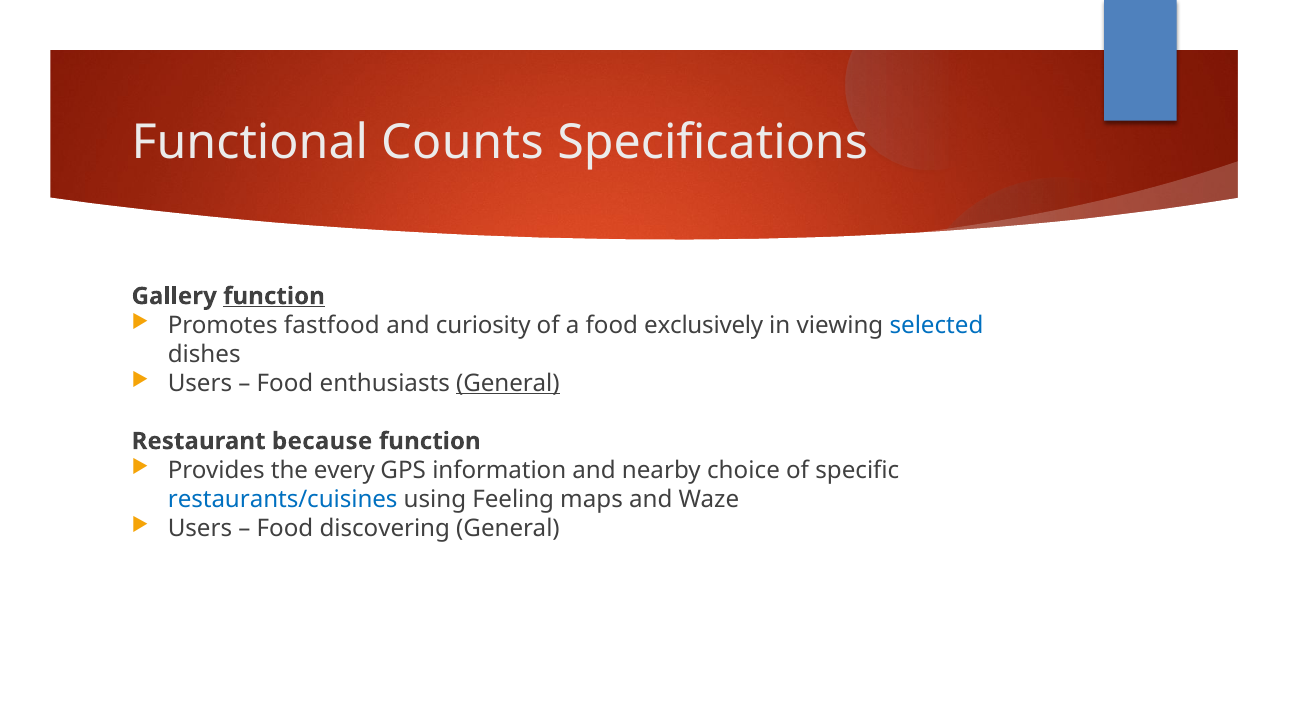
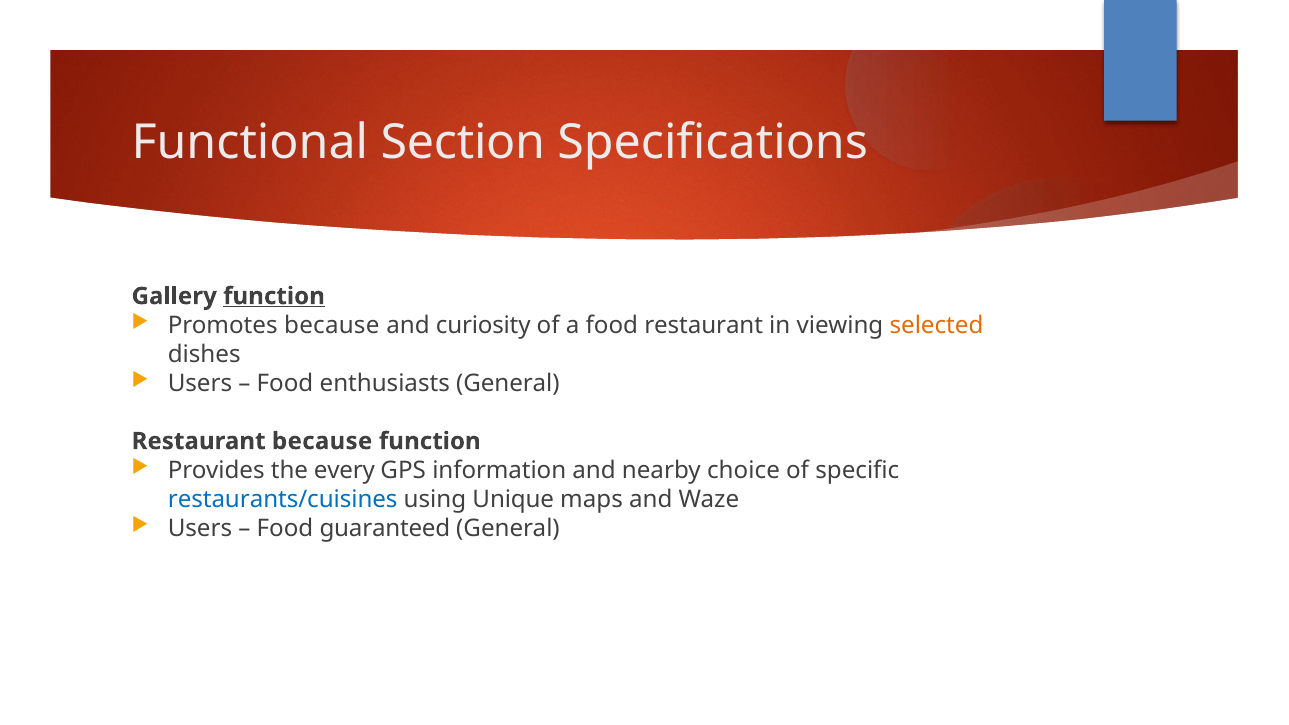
Counts: Counts -> Section (463, 142)
Promotes fastfood: fastfood -> because (332, 325)
food exclusively: exclusively -> restaurant (704, 325)
selected colour: blue -> orange (936, 325)
General underline: present -> none (508, 383)
Feeling: Feeling -> Unique (513, 499)
discovering: discovering -> guaranteed (385, 528)
